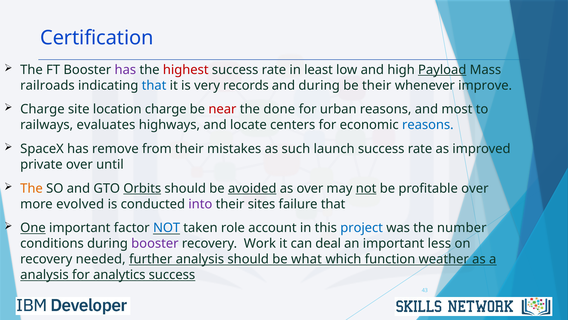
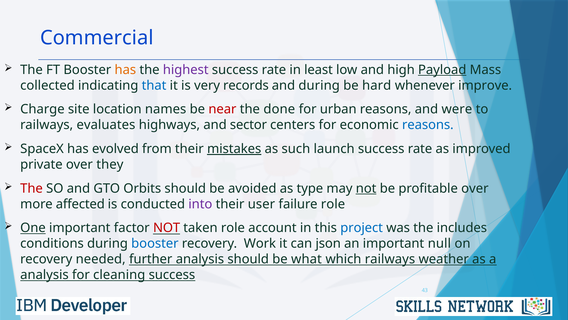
Certification: Certification -> Commercial (97, 38)
has colour: purple -> orange (125, 70)
highest colour: red -> purple (186, 70)
railroads: railroads -> collected (47, 85)
be their: their -> hard (377, 85)
location charge: charge -> names (166, 109)
most: most -> were (457, 109)
locate: locate -> sector (248, 125)
remove: remove -> evolved (115, 149)
mistakes underline: none -> present (234, 149)
until: until -> they (110, 164)
The colour: orange -> red (32, 188)
Orbits underline: present -> none (142, 188)
avoided underline: present -> none (252, 188)
as over: over -> type (310, 188)
evolved: evolved -> affected (80, 204)
sites: sites -> user (261, 204)
failure that: that -> role (333, 204)
NOT colour: blue -> red (167, 228)
number: number -> includes (462, 228)
booster colour: purple -> blue (155, 243)
deal: deal -> json (328, 243)
less: less -> null (439, 243)
which function: function -> railways (390, 259)
analytics: analytics -> cleaning (119, 274)
